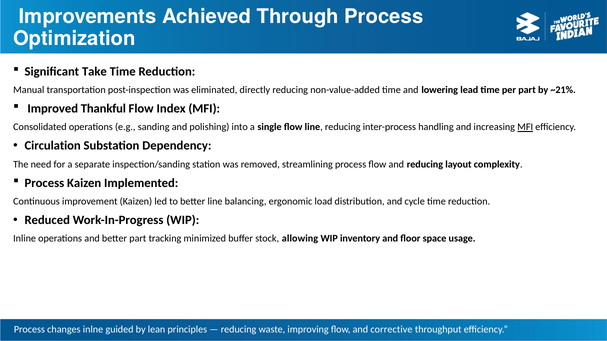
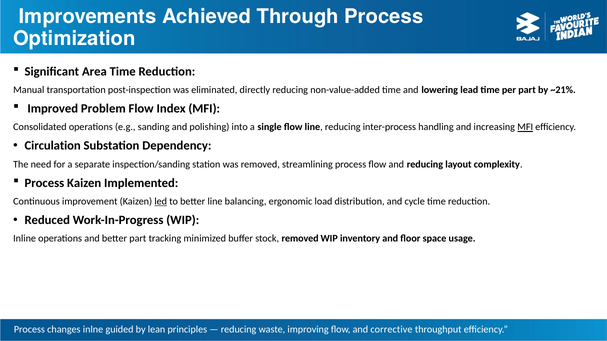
Take: Take -> Area (94, 71)
Thankful: Thankful -> Problem (103, 109)
led underline: none -> present (161, 202)
stock allowing: allowing -> removed (300, 239)
